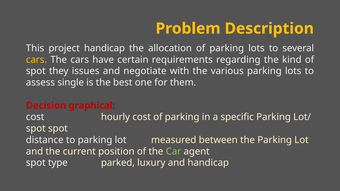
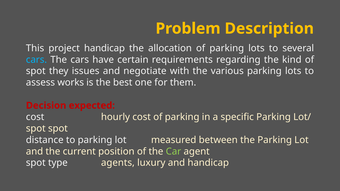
cars colour: yellow -> light blue (36, 60)
single: single -> works (71, 83)
graphical: graphical -> expected (92, 106)
parked: parked -> agents (118, 163)
